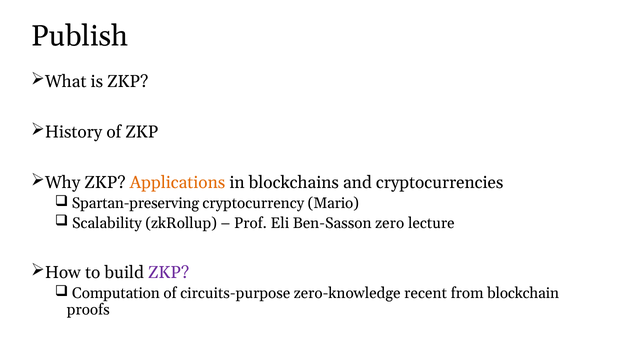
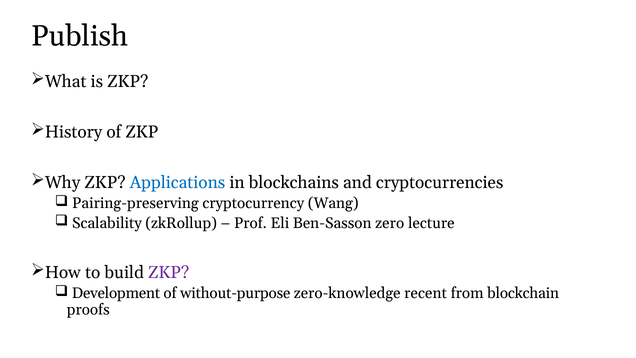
Applications colour: orange -> blue (177, 182)
Spartan-preserving: Spartan-preserving -> Pairing-preserving (135, 203)
Mario: Mario -> Wang (333, 203)
Computation: Computation -> Development (116, 293)
circuits-purpose: circuits-purpose -> without-purpose (235, 293)
